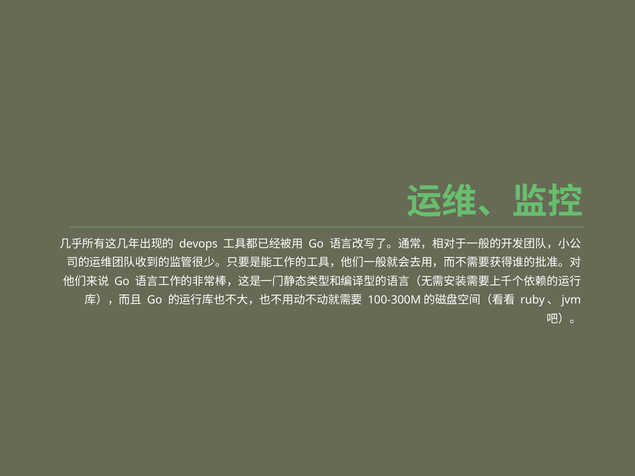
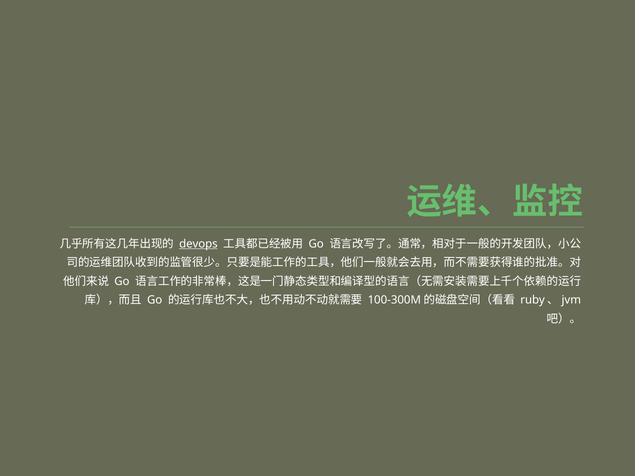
devops underline: none -> present (198, 244)
